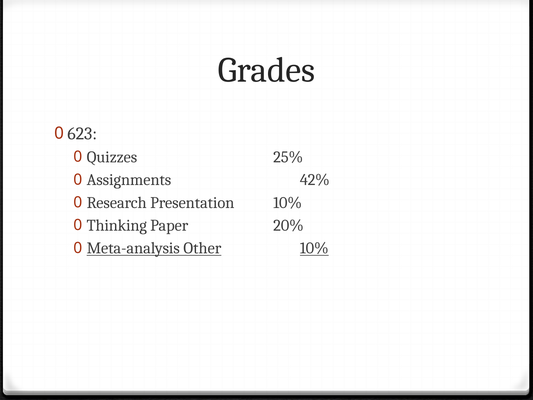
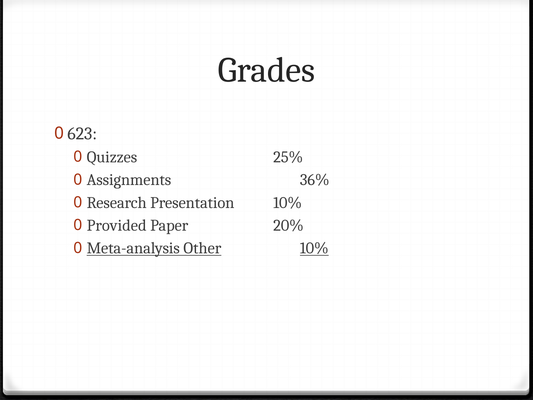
42%: 42% -> 36% (315, 180)
Thinking: Thinking -> Provided (117, 225)
